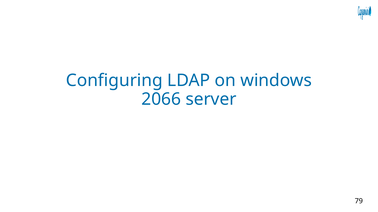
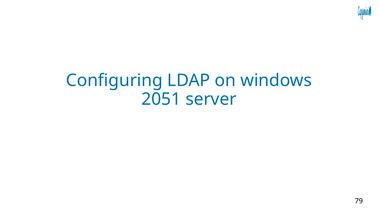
2066: 2066 -> 2051 (161, 99)
